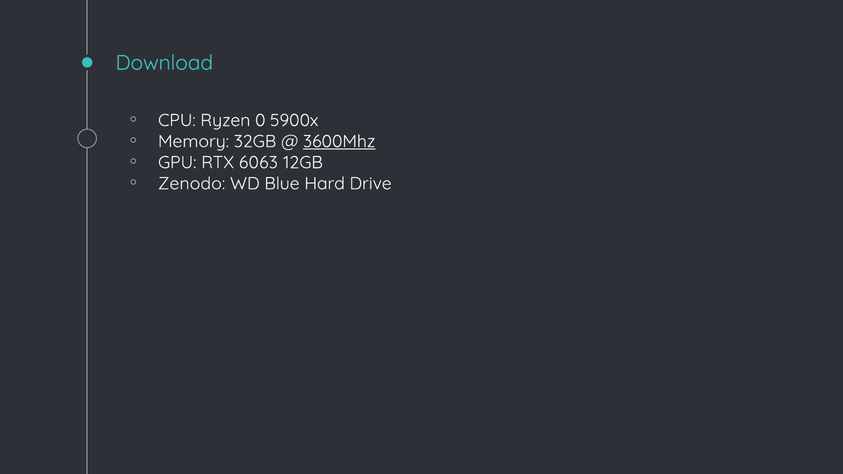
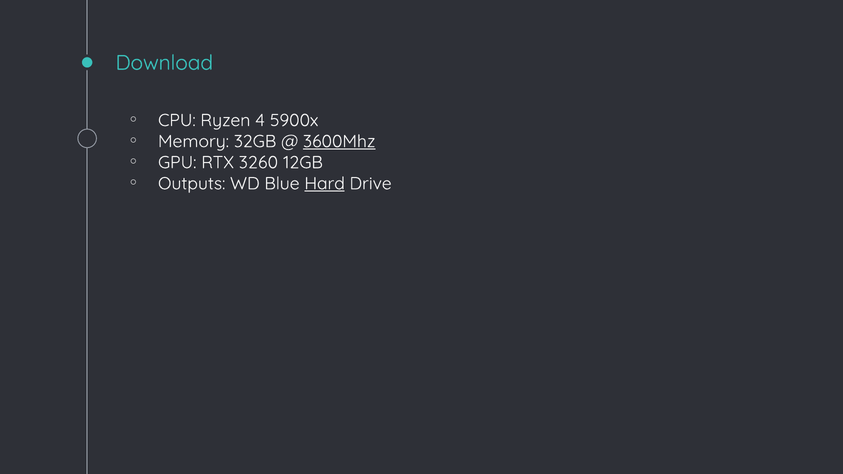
0: 0 -> 4 (260, 120)
6063: 6063 -> 3260 (258, 163)
Zenodo: Zenodo -> Outputs (192, 184)
Hard underline: none -> present (325, 184)
